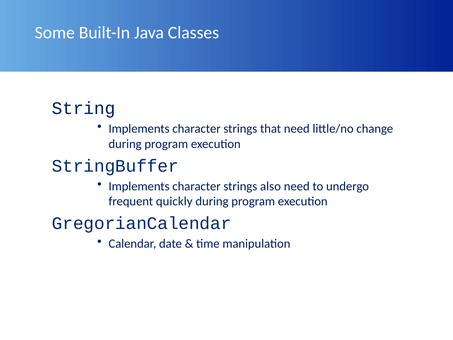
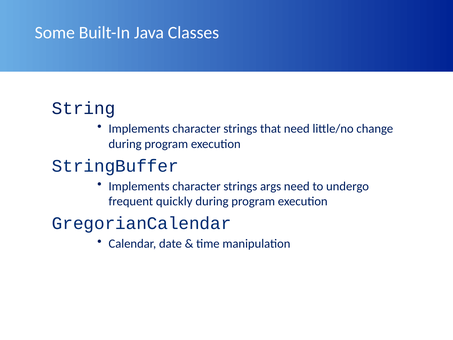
also: also -> args (271, 186)
